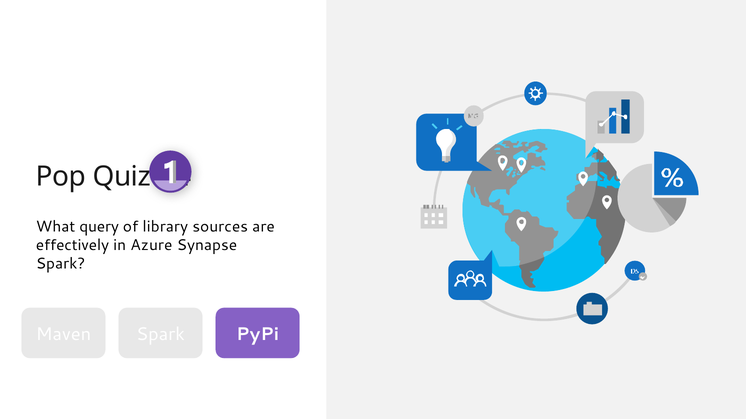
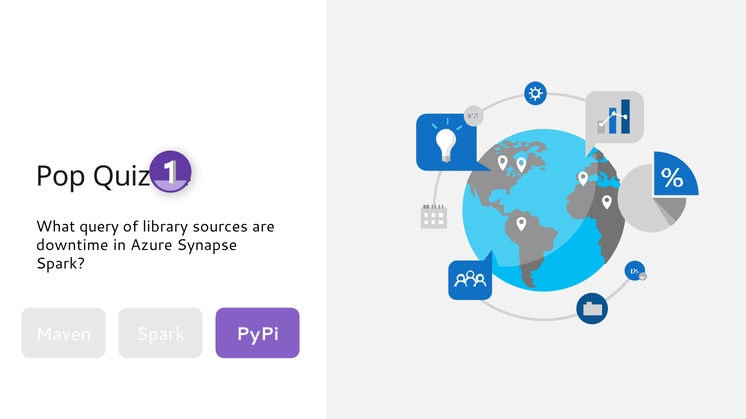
effectively: effectively -> downtime (72, 245)
